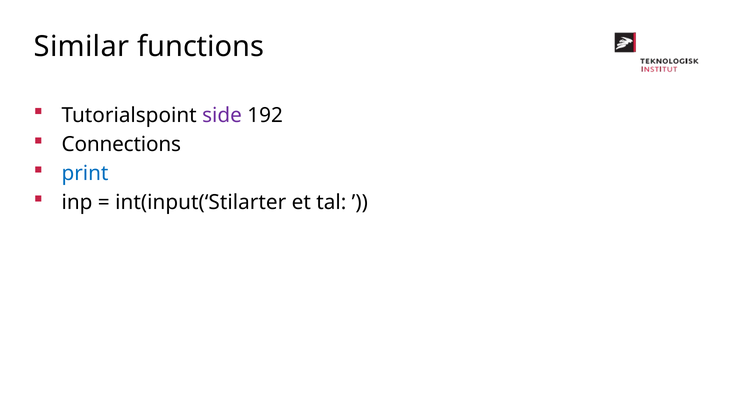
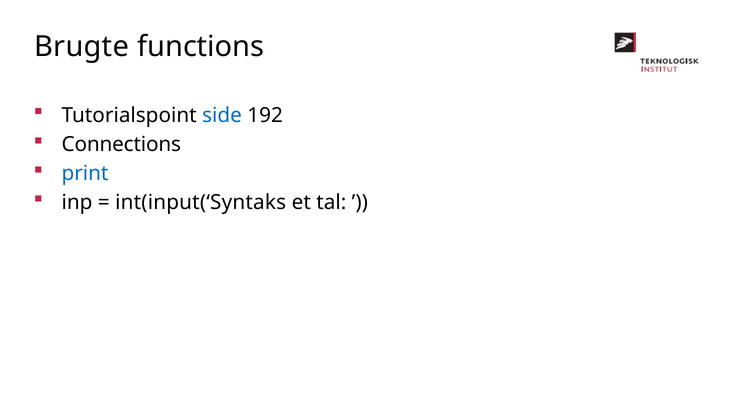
Similar: Similar -> Brugte (82, 46)
side colour: purple -> blue (222, 115)
int(input(‘Stilarter: int(input(‘Stilarter -> int(input(‘Syntaks (201, 202)
